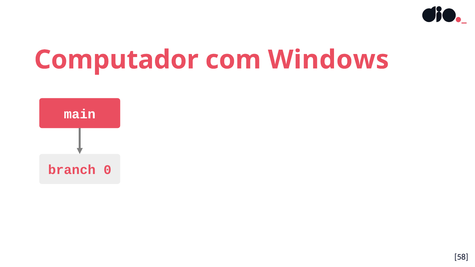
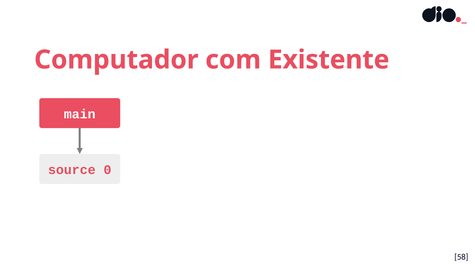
Windows: Windows -> Existente (329, 60)
branch: branch -> source (72, 170)
